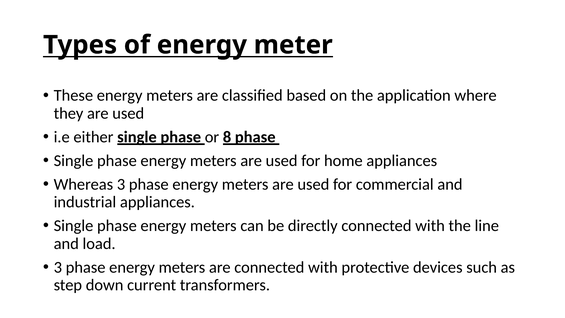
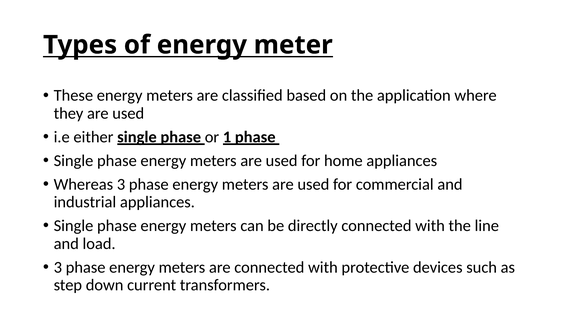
8: 8 -> 1 (227, 137)
